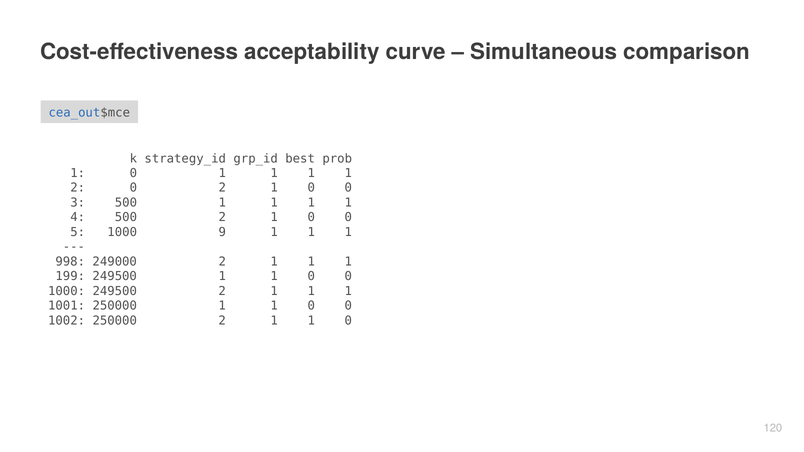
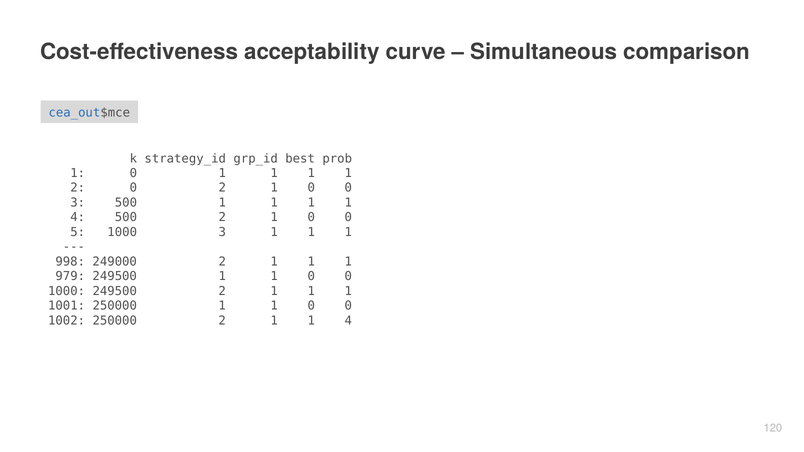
1000 9: 9 -> 3 (222, 232)
199: 199 -> 979 (70, 277)
2 1 1 0: 0 -> 4 (348, 321)
